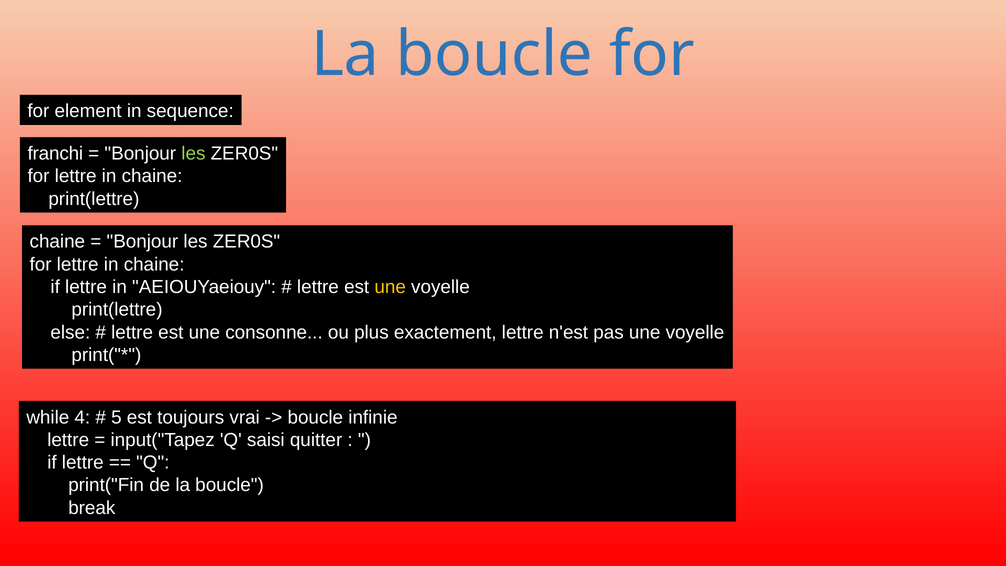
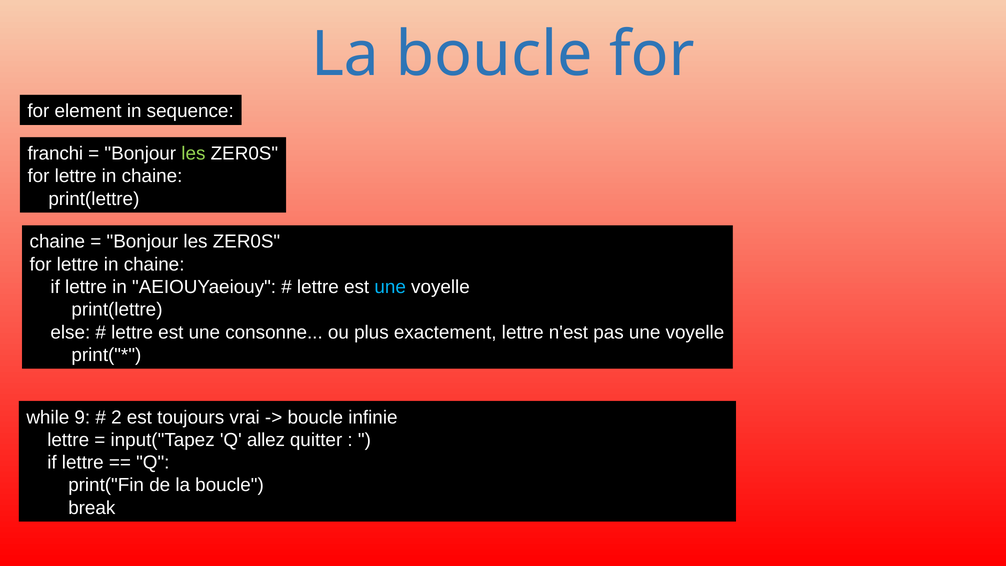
une colour: yellow -> light blue (390, 287)
4: 4 -> 9 (82, 417)
5: 5 -> 2 (116, 417)
saisi: saisi -> allez (266, 440)
